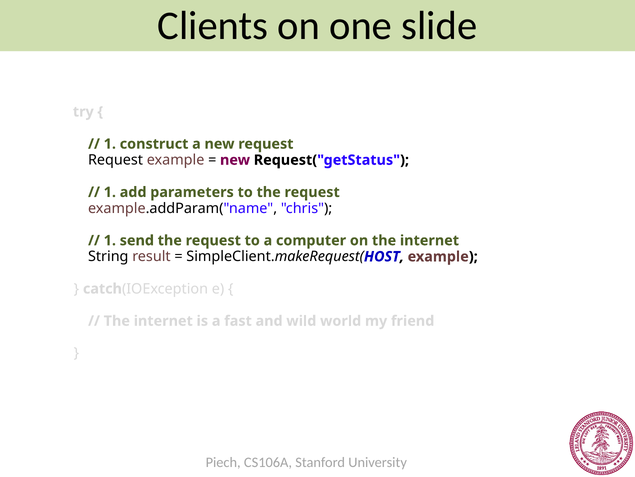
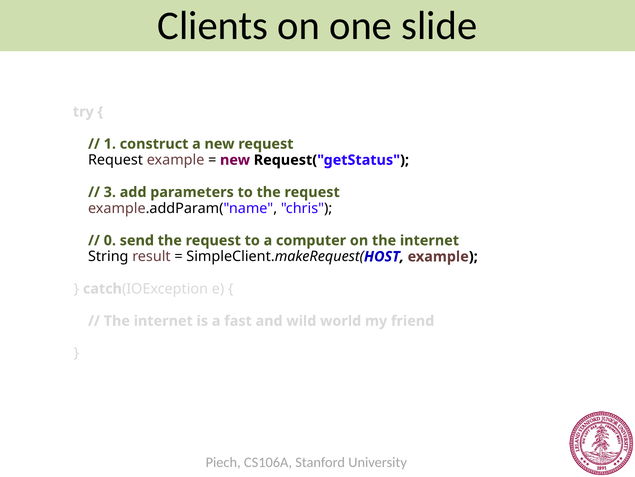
1: 1 -> 3 (110, 192)
1: 1 -> 0 (110, 240)
